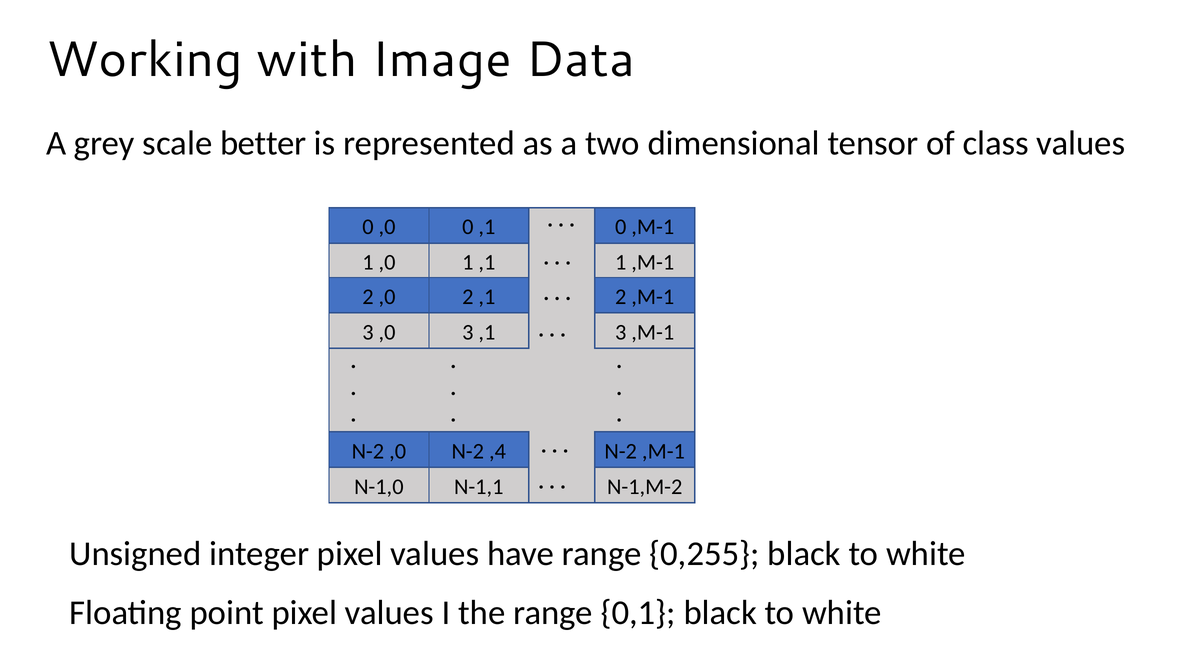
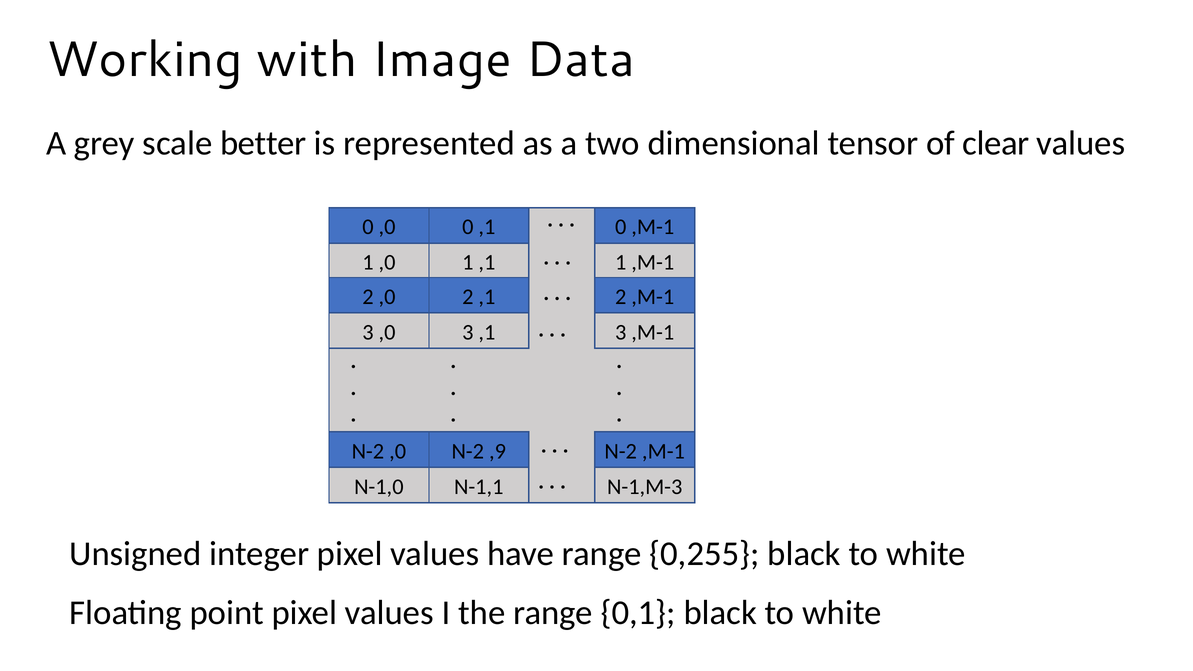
class: class -> clear (996, 143)
,4: ,4 -> ,9 (498, 451)
N-1,M-2: N-1,M-2 -> N-1,M-3 (645, 487)
